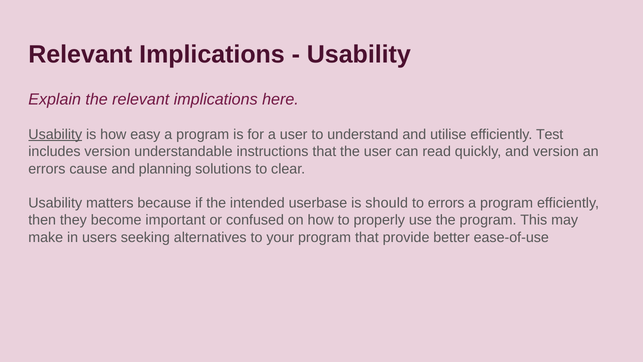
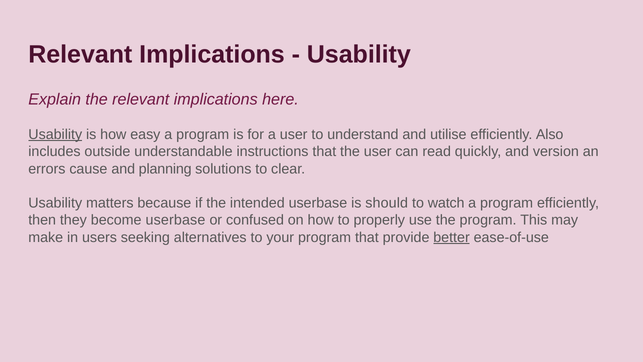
Test: Test -> Also (550, 134)
includes version: version -> outside (107, 152)
to errors: errors -> watch (446, 203)
become important: important -> userbase (175, 220)
better underline: none -> present (452, 237)
